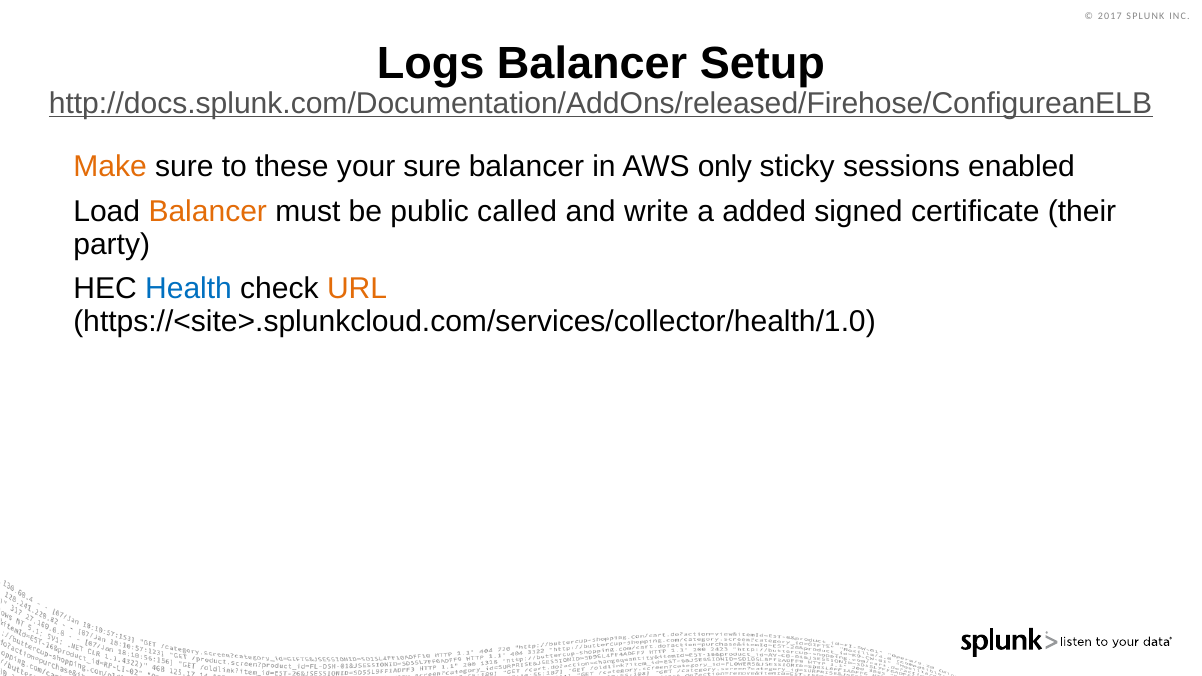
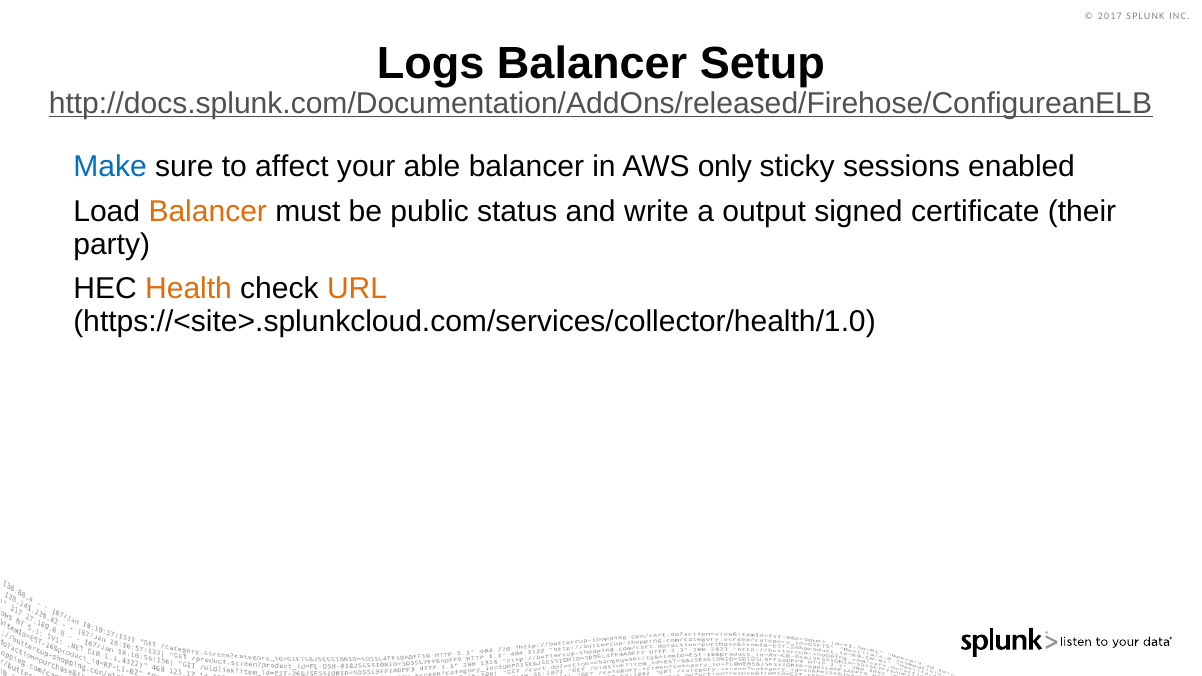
Make colour: orange -> blue (110, 167)
these: these -> affect (292, 167)
your sure: sure -> able (432, 167)
called: called -> status (517, 211)
added: added -> output (764, 211)
Health colour: blue -> orange (189, 289)
